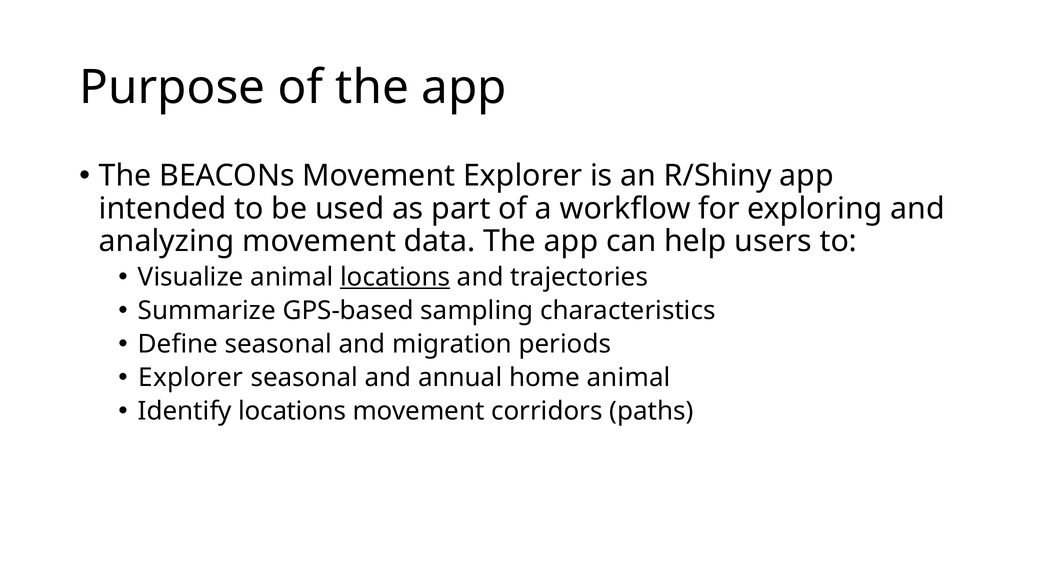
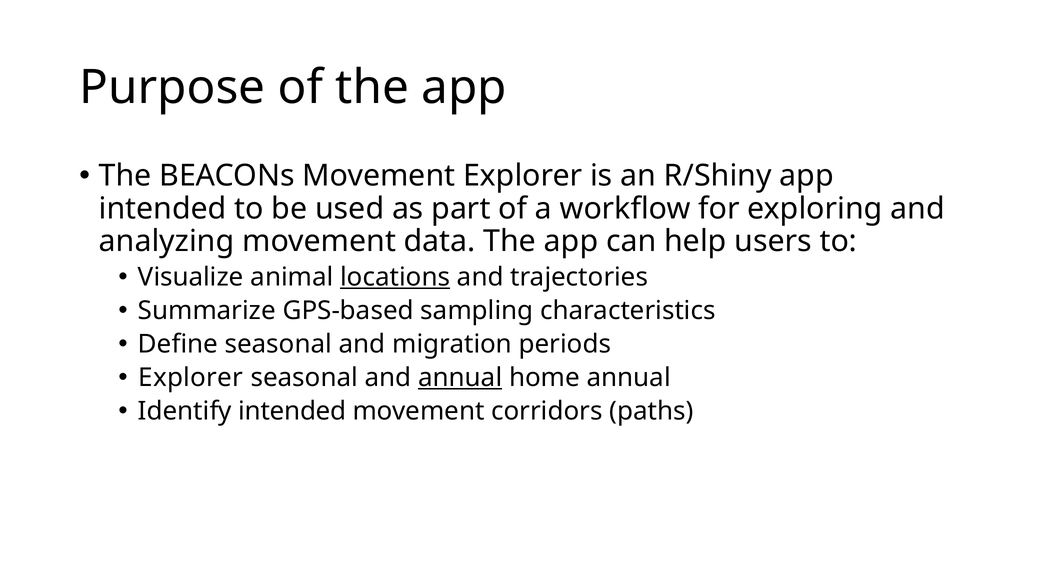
annual underline: none -> present (460, 378)
home animal: animal -> annual (629, 378)
Identify locations: locations -> intended (292, 412)
